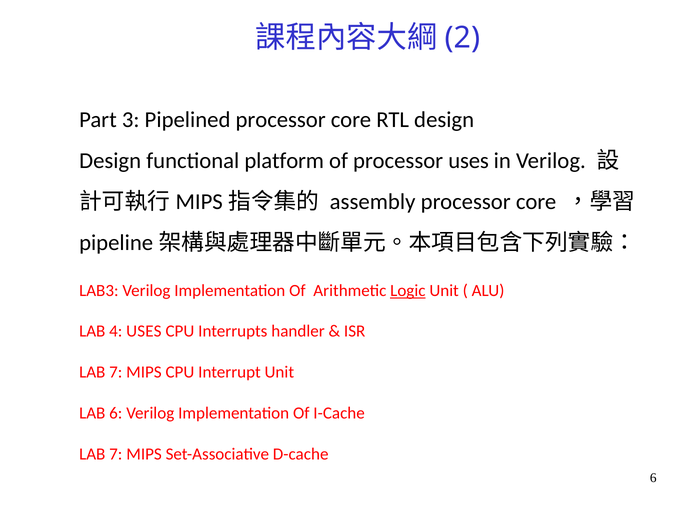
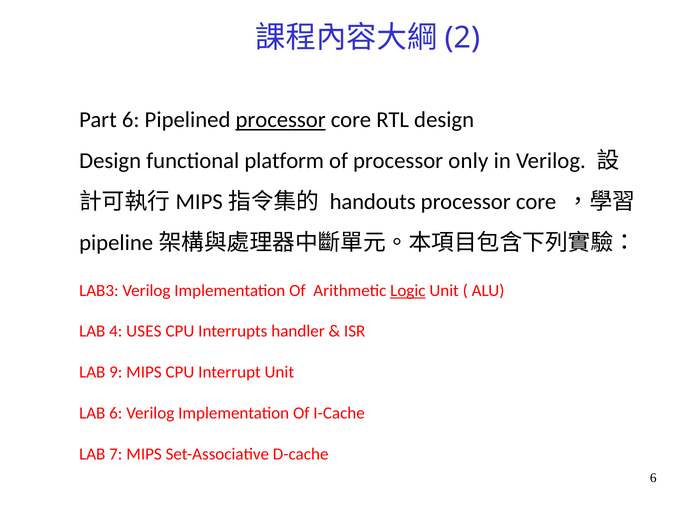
Part 3: 3 -> 6 (131, 120)
processor underline: none -> present (281, 120)
processor uses: uses -> only (468, 161)
assembly: assembly -> handouts (373, 202)
7: 7 -> 9 (116, 373)
